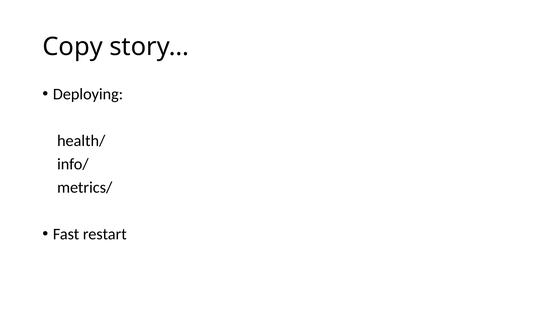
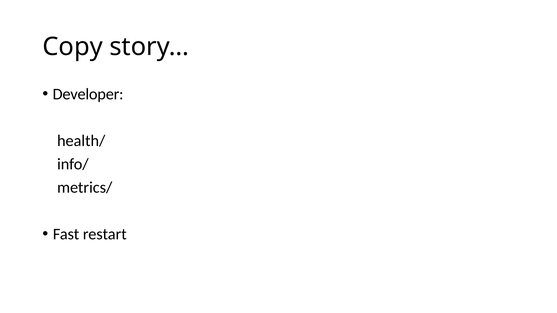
Deploying: Deploying -> Developer (88, 94)
